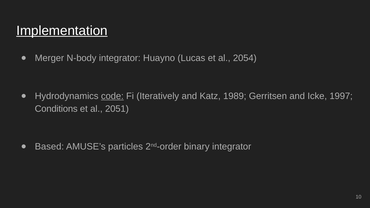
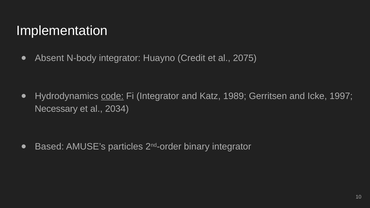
Implementation underline: present -> none (62, 31)
Merger: Merger -> Absent (49, 58)
Lucas: Lucas -> Credit (191, 58)
2054: 2054 -> 2075 (245, 58)
Fi Iteratively: Iteratively -> Integrator (158, 96)
Conditions: Conditions -> Necessary (56, 109)
2051: 2051 -> 2034 (117, 109)
